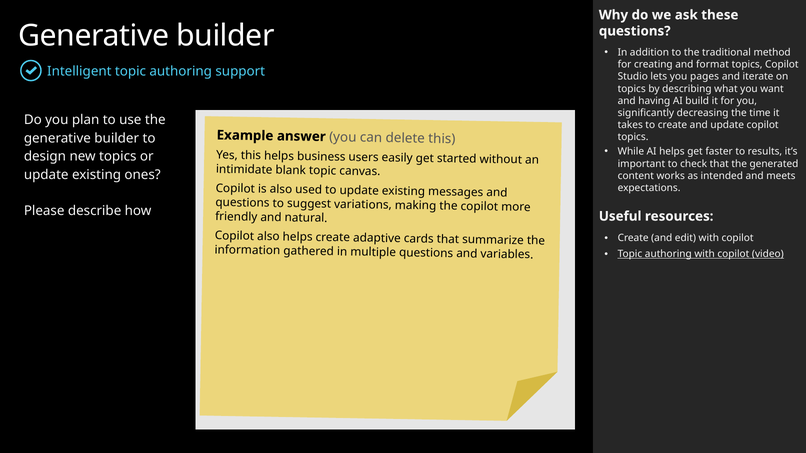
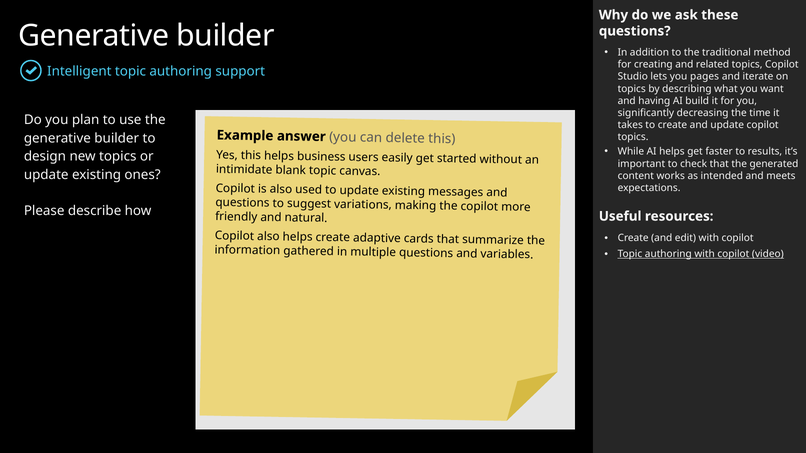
format: format -> related (713, 65)
